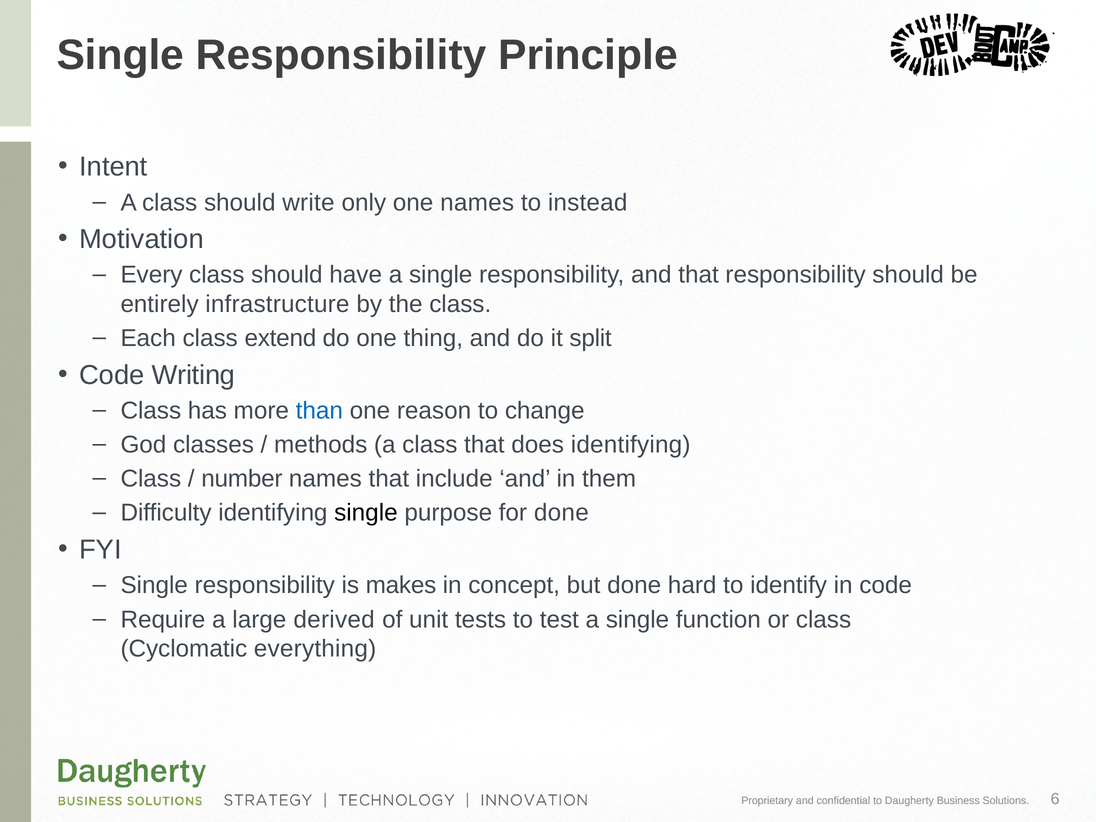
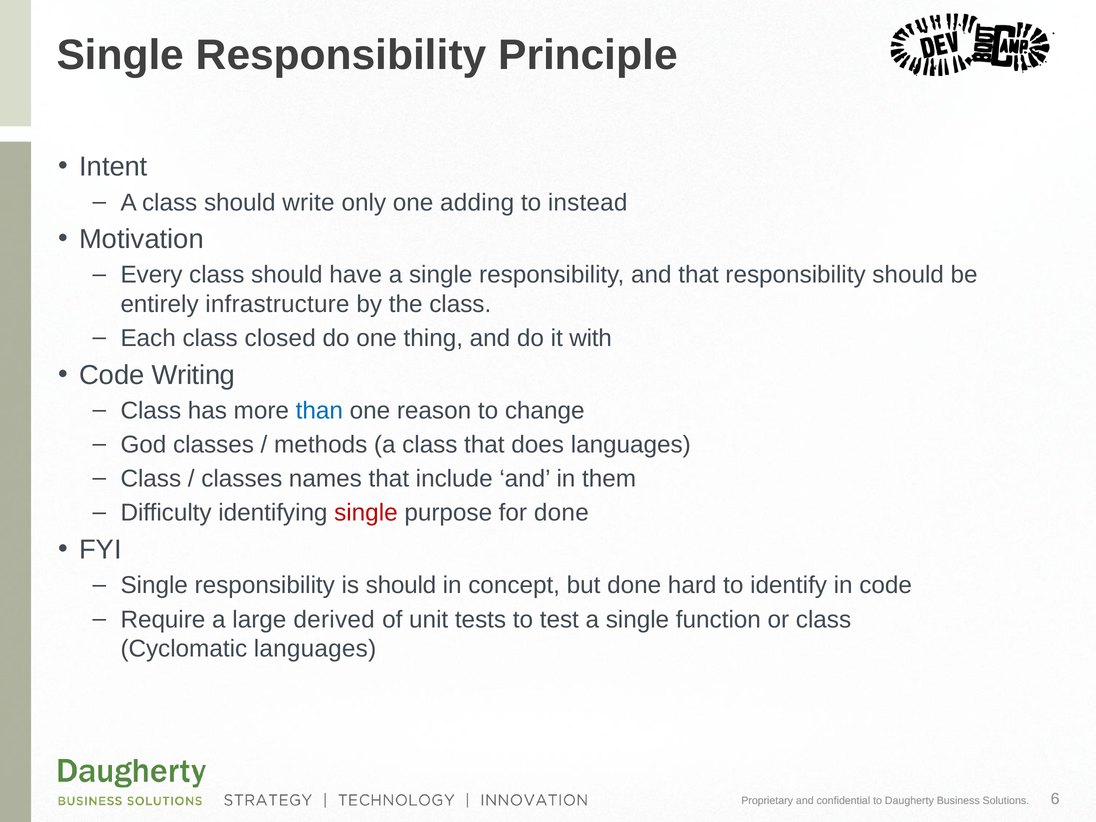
one names: names -> adding (477, 202)
extend: extend -> closed (280, 338)
split: split -> with (591, 338)
does identifying: identifying -> languages (631, 445)
number: number -> classes (242, 479)
single colour: black -> red (366, 513)
is makes: makes -> should (401, 585)
Cyclomatic everything: everything -> languages (315, 649)
